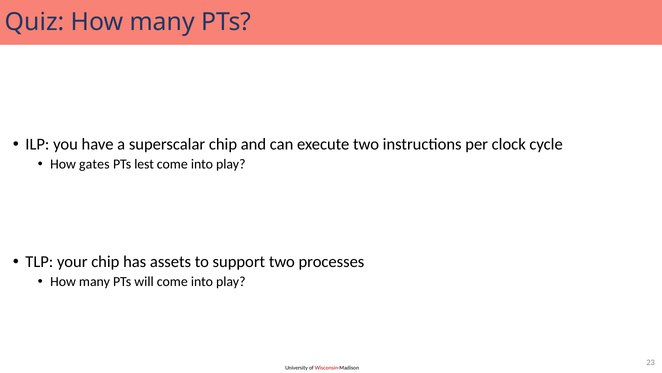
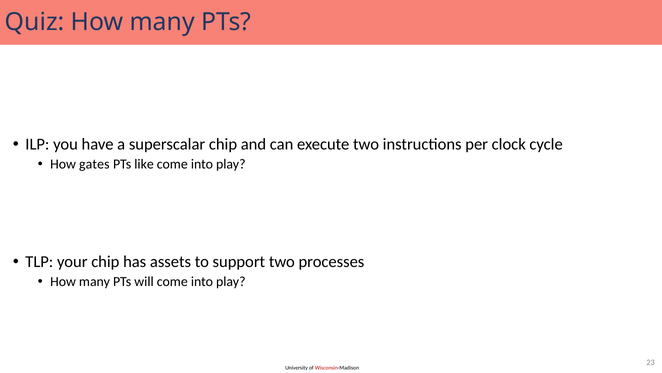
lest: lest -> like (144, 164)
